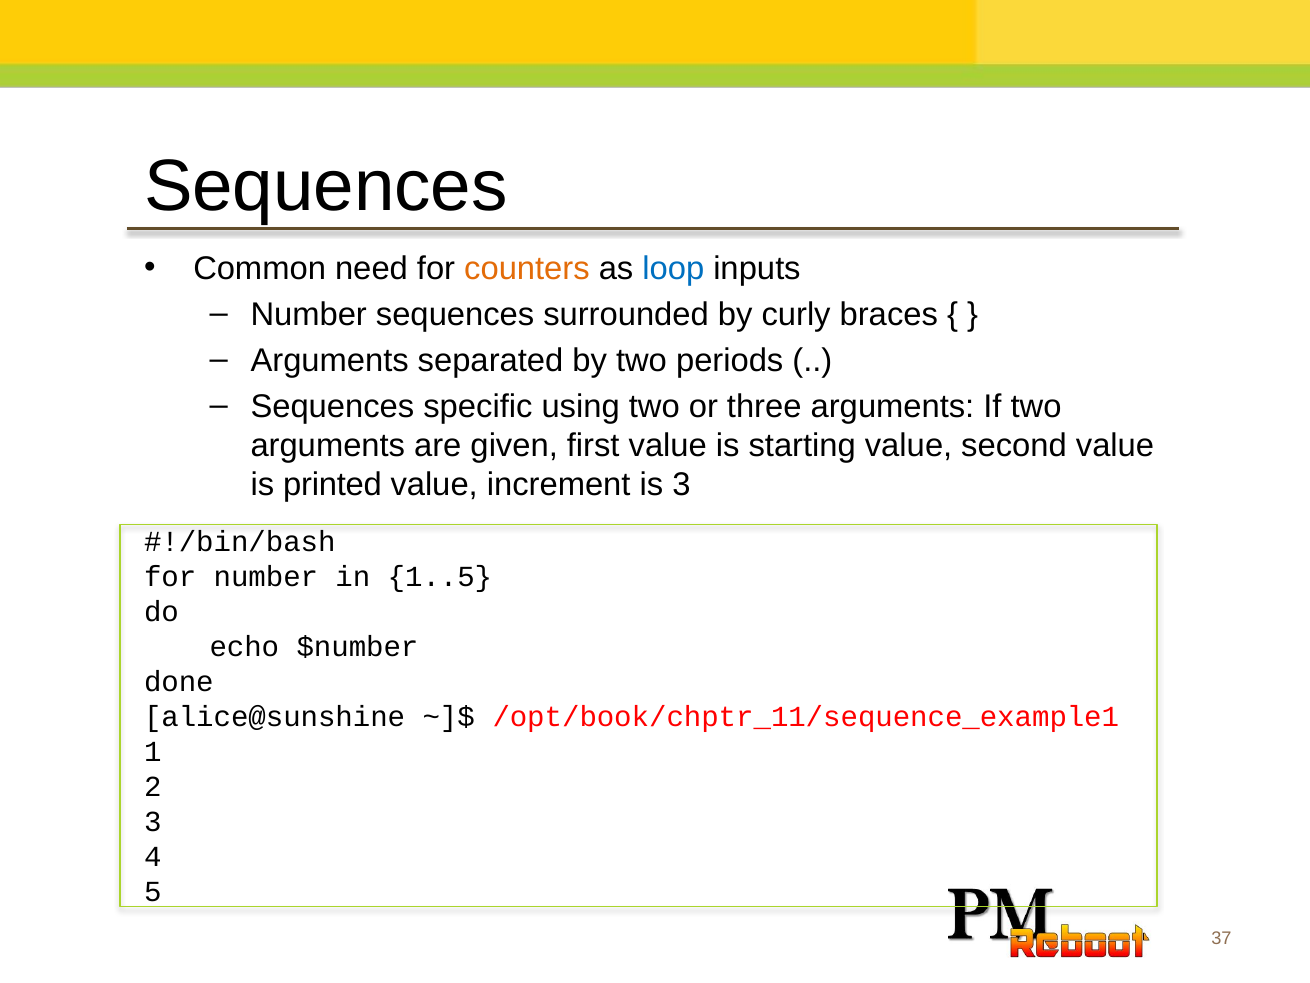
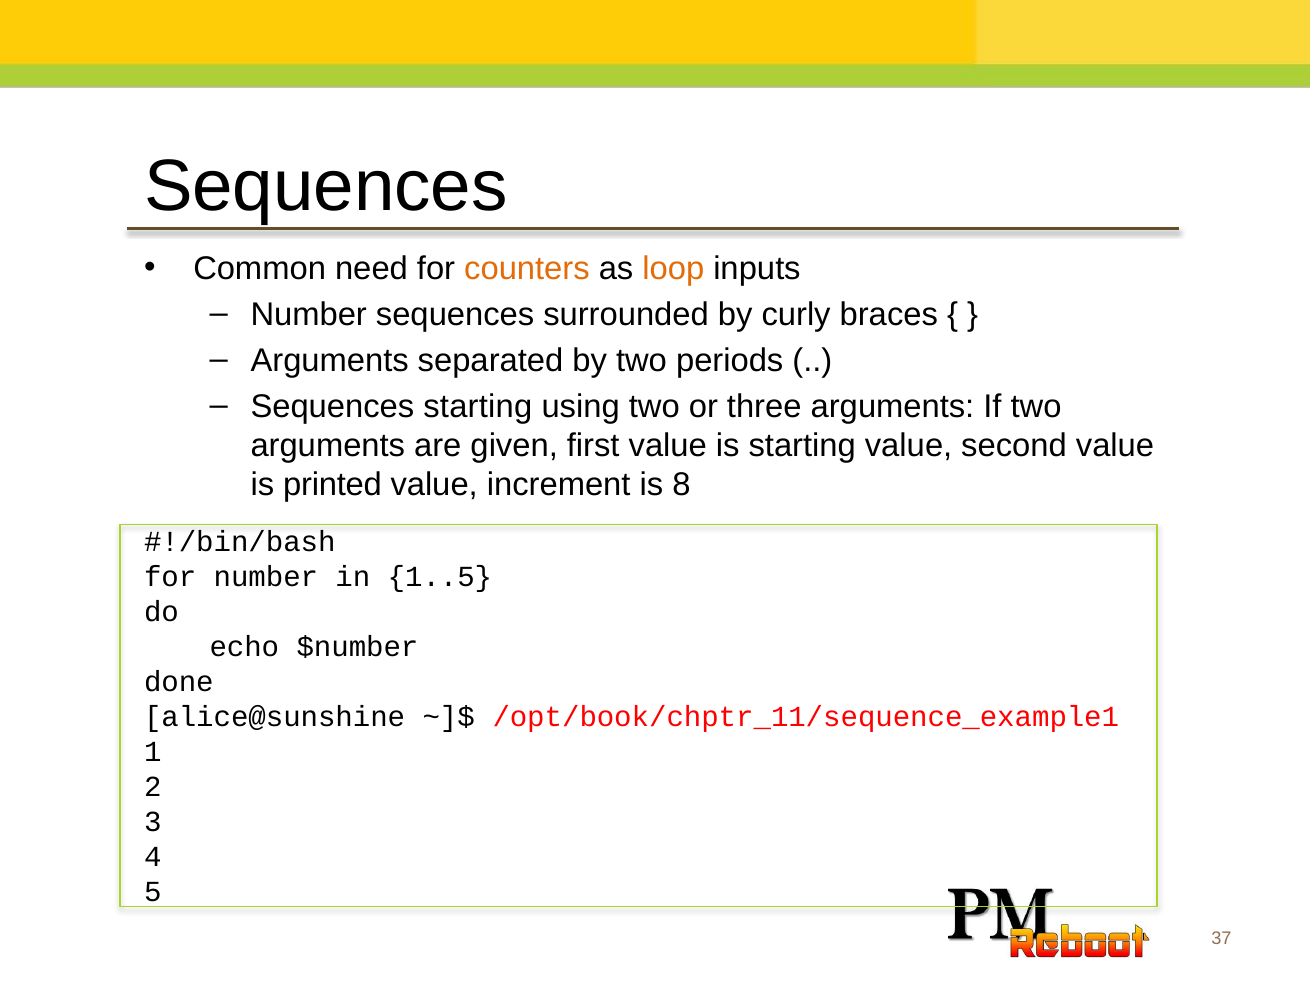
loop colour: blue -> orange (673, 269)
Sequences specific: specific -> starting (478, 406)
is 3: 3 -> 8 (681, 485)
